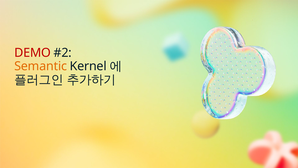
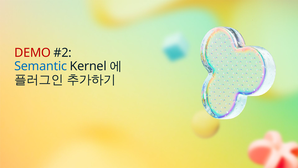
Semantic colour: orange -> blue (41, 66)
